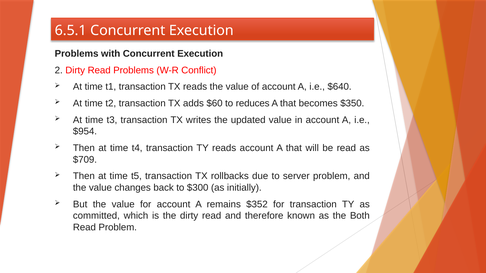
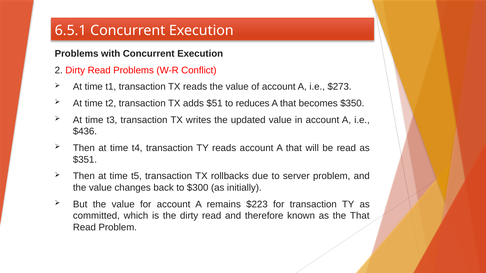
$640: $640 -> $273 (340, 87)
$60: $60 -> $51 (215, 104)
$954: $954 -> $436 (85, 132)
$709: $709 -> $351 (85, 160)
$352: $352 -> $223 (257, 205)
the Both: Both -> That (360, 216)
